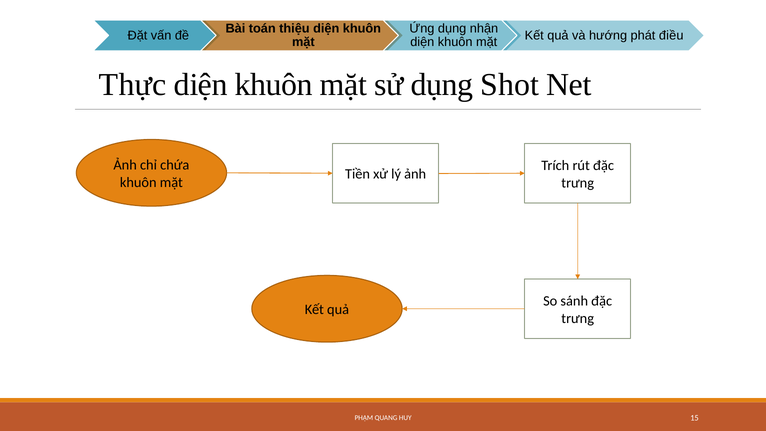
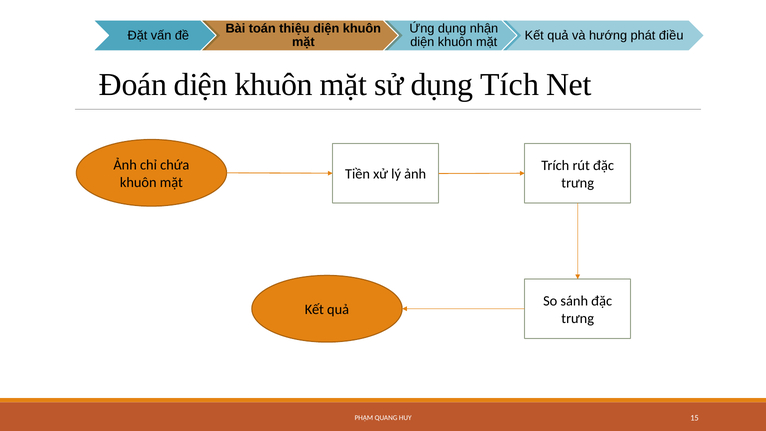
Thực: Thực -> Đoán (133, 85)
Shot: Shot -> Tích (510, 85)
